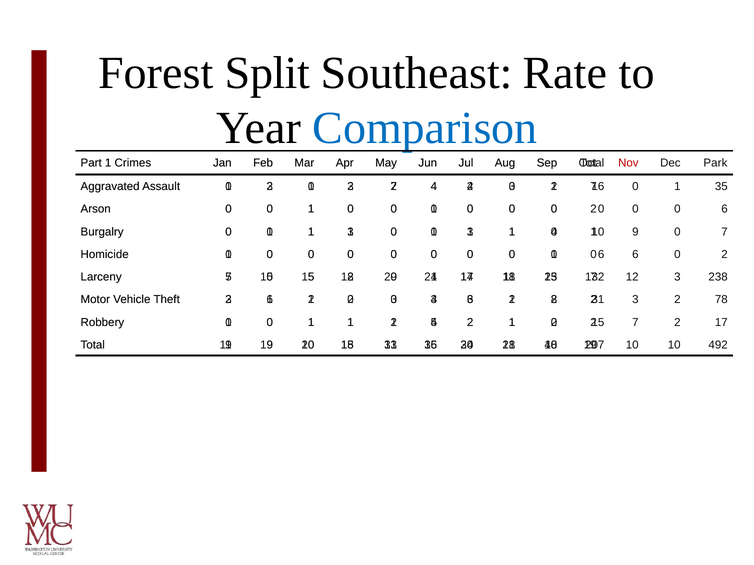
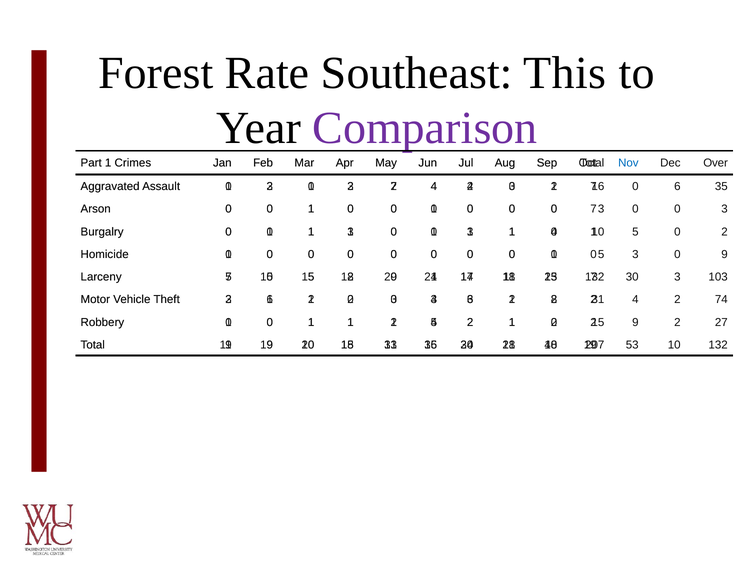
Split: Split -> Rate (267, 73)
Rate: Rate -> This (565, 73)
Comparison colour: blue -> purple (425, 128)
Nov colour: red -> blue (628, 163)
Park: Park -> Over (716, 163)
1: 1 -> 6 (677, 187)
2: 2 -> 7 (593, 209)
0: 0 -> 3 (601, 209)
6: 6 -> 3 (725, 209)
9: 9 -> 5 (635, 232)
7: 7 -> 2 (725, 232)
6: 6 -> 5 (601, 255)
6: 6 -> 3 (635, 255)
2: 2 -> 9 (725, 255)
12: 12 -> 30 (632, 277)
238: 238 -> 103 (718, 277)
3: 3 -> 4 (635, 300)
78: 78 -> 74 (721, 300)
7: 7 -> 9 (635, 323)
2 17: 17 -> 27 (721, 323)
10: 10 -> 53 (632, 345)
10 492: 492 -> 132 (718, 345)
